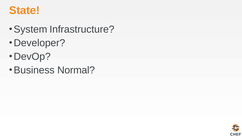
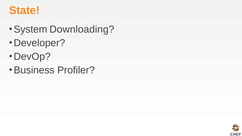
Infrastructure: Infrastructure -> Downloading (82, 29)
Normal: Normal -> Profiler (76, 70)
